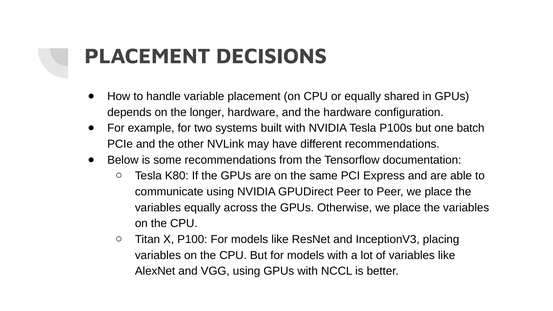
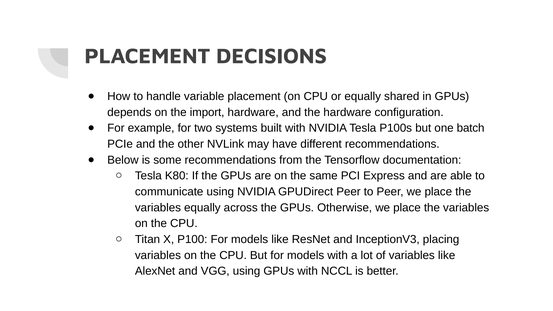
longer: longer -> import (207, 112)
